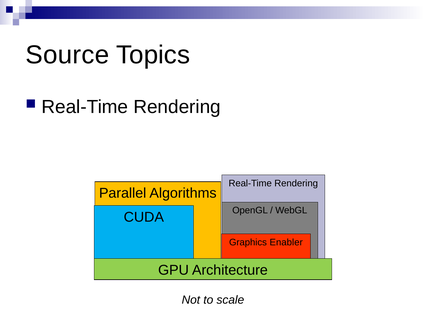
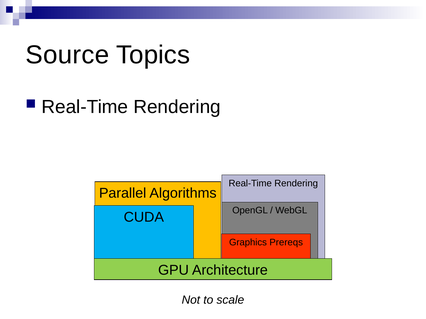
Enabler: Enabler -> Prereqs (286, 243)
